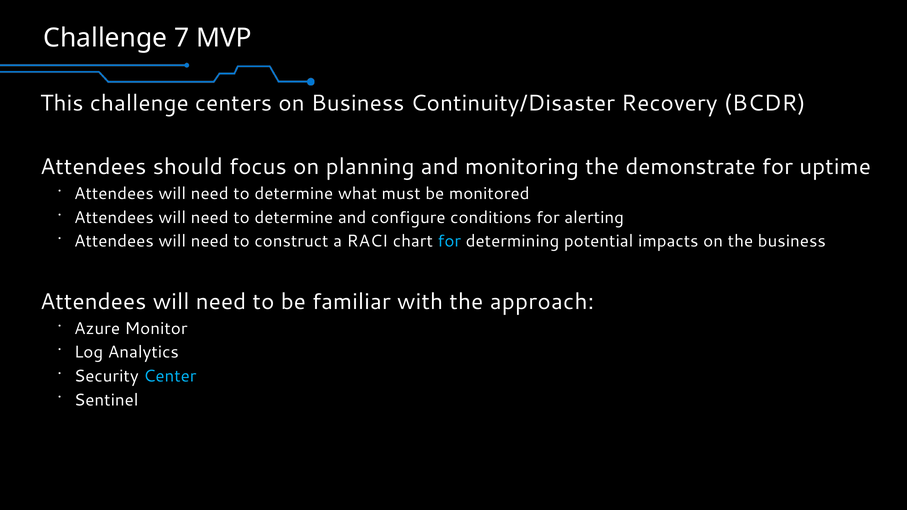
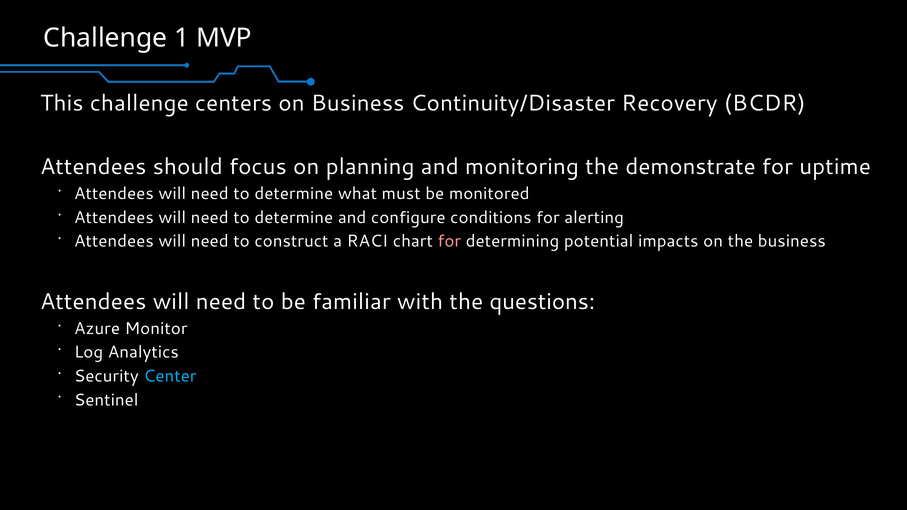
7: 7 -> 1 (182, 38)
for colour: light blue -> pink (449, 241)
approach: approach -> questions (542, 302)
